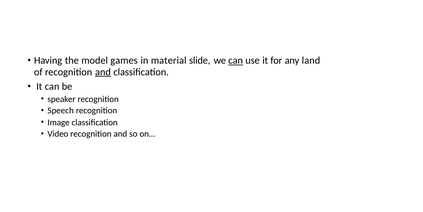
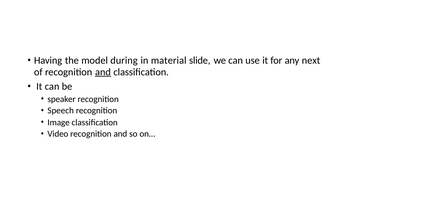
games: games -> during (124, 60)
can underline: present -> none (236, 60)
land: land -> next (311, 60)
